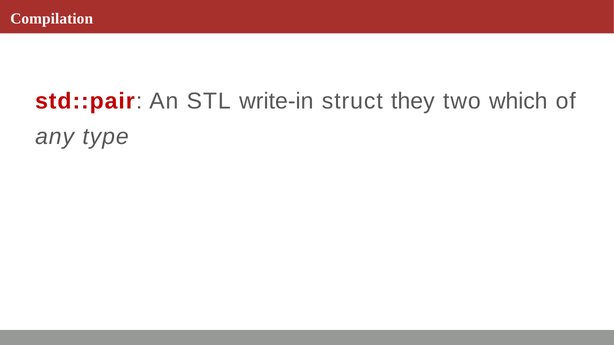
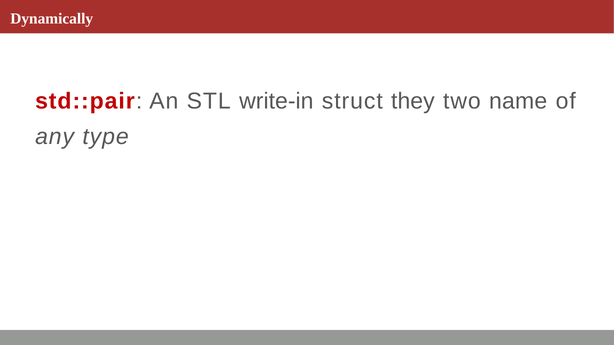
Compilation: Compilation -> Dynamically (52, 19)
which: which -> name (518, 101)
